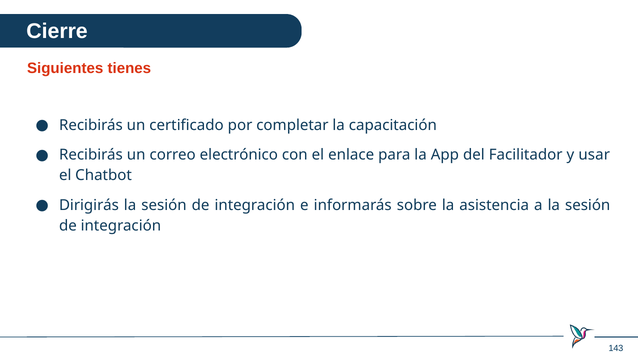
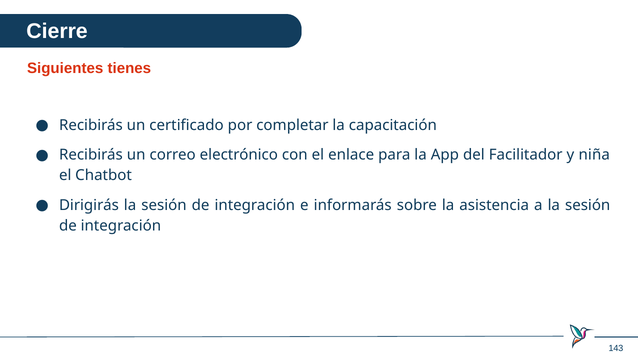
usar: usar -> niña (594, 155)
